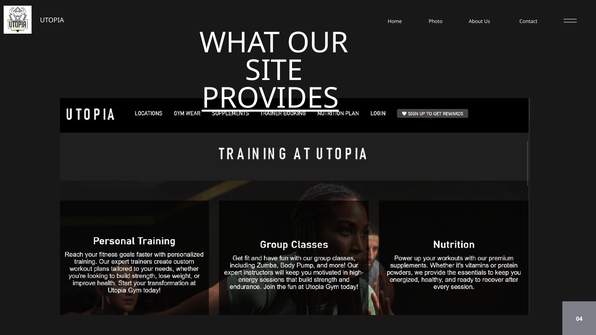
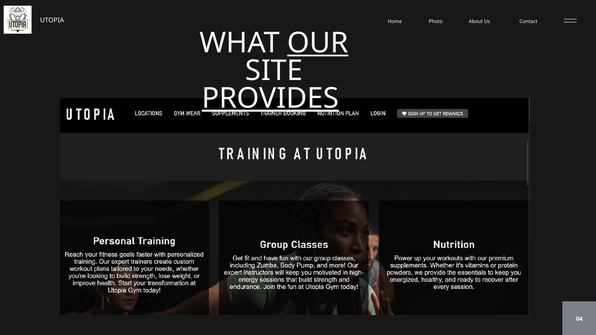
OUR underline: none -> present (318, 43)
